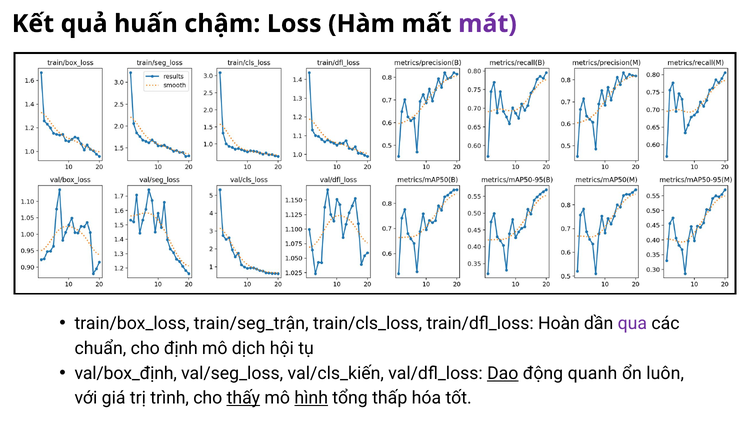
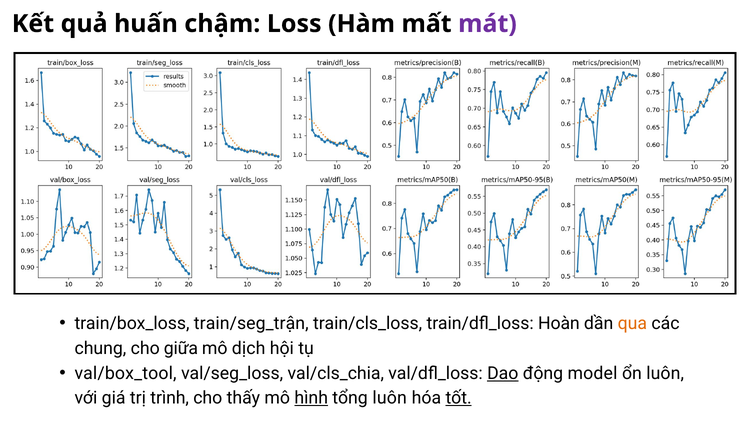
qua colour: purple -> orange (632, 323)
chuẩn: chuẩn -> chung (100, 348)
định: định -> giữa (181, 348)
val/box_định: val/box_định -> val/box_tool (126, 373)
val/cls_kiến: val/cls_kiến -> val/cls_chia (336, 373)
quanh: quanh -> model (592, 373)
thấy underline: present -> none (243, 398)
tổng thấp: thấp -> luôn (390, 398)
tốt underline: none -> present (459, 398)
